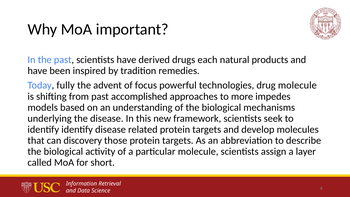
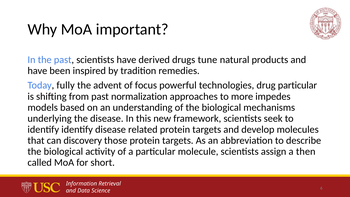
each: each -> tune (207, 60)
drug molecule: molecule -> particular (297, 85)
accomplished: accomplished -> normalization (139, 96)
layer: layer -> then (306, 151)
